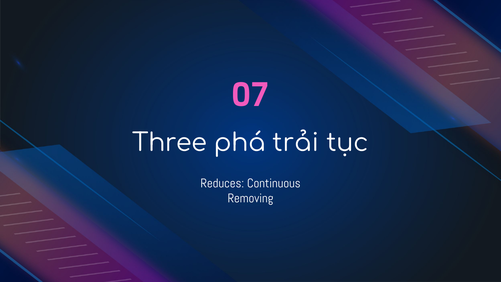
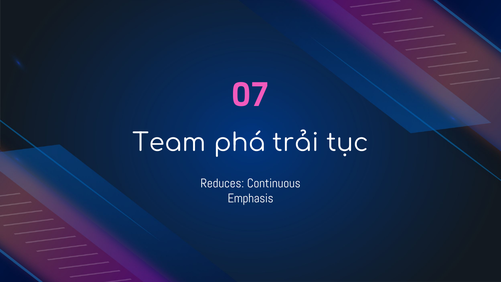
Three: Three -> Team (169, 143)
Removing: Removing -> Emphasis (251, 198)
